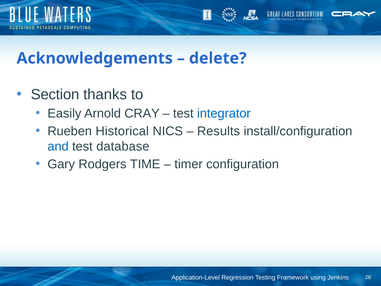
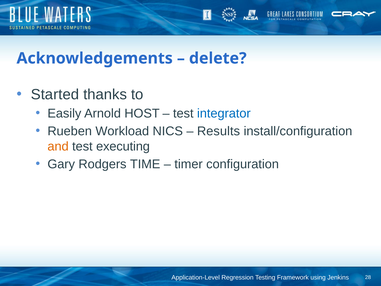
Section: Section -> Started (55, 94)
CRAY: CRAY -> HOST (142, 113)
Historical: Historical -> Workload (122, 131)
and colour: blue -> orange (58, 146)
database: database -> executing (123, 146)
